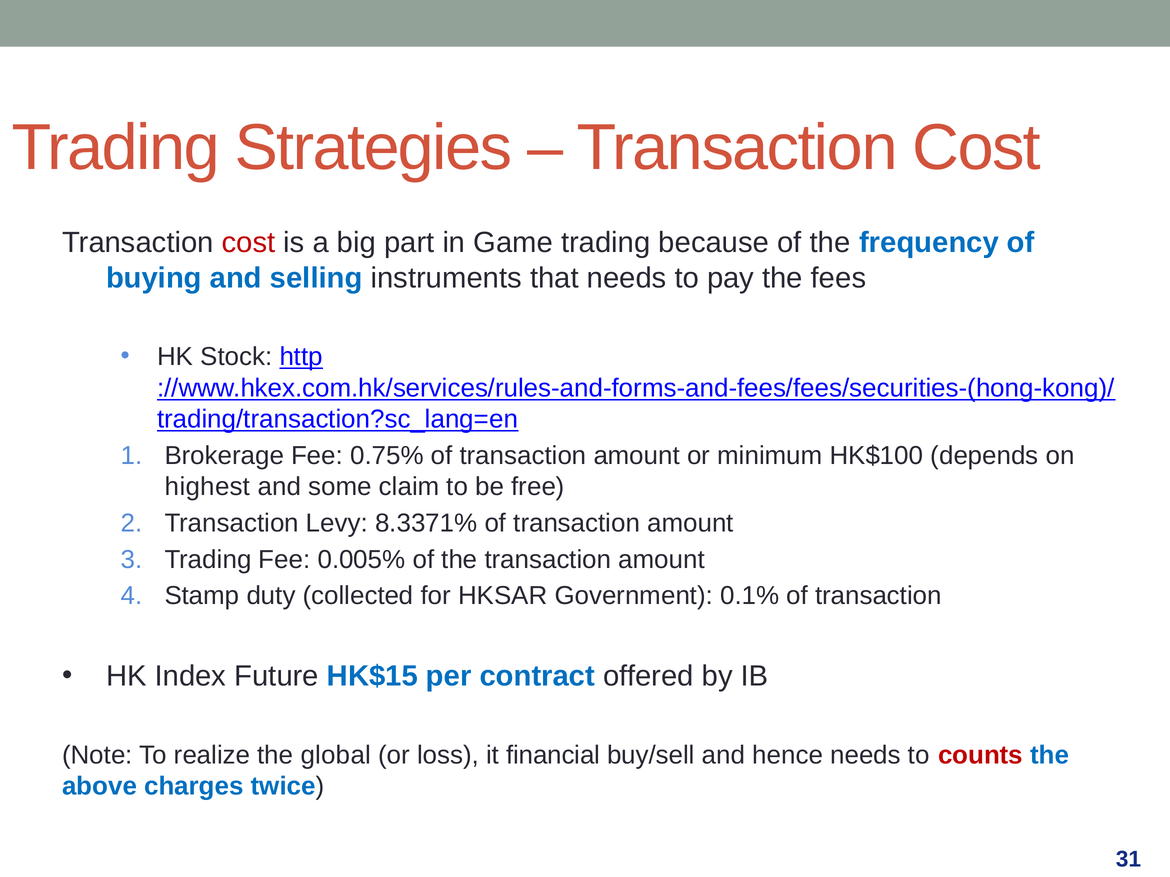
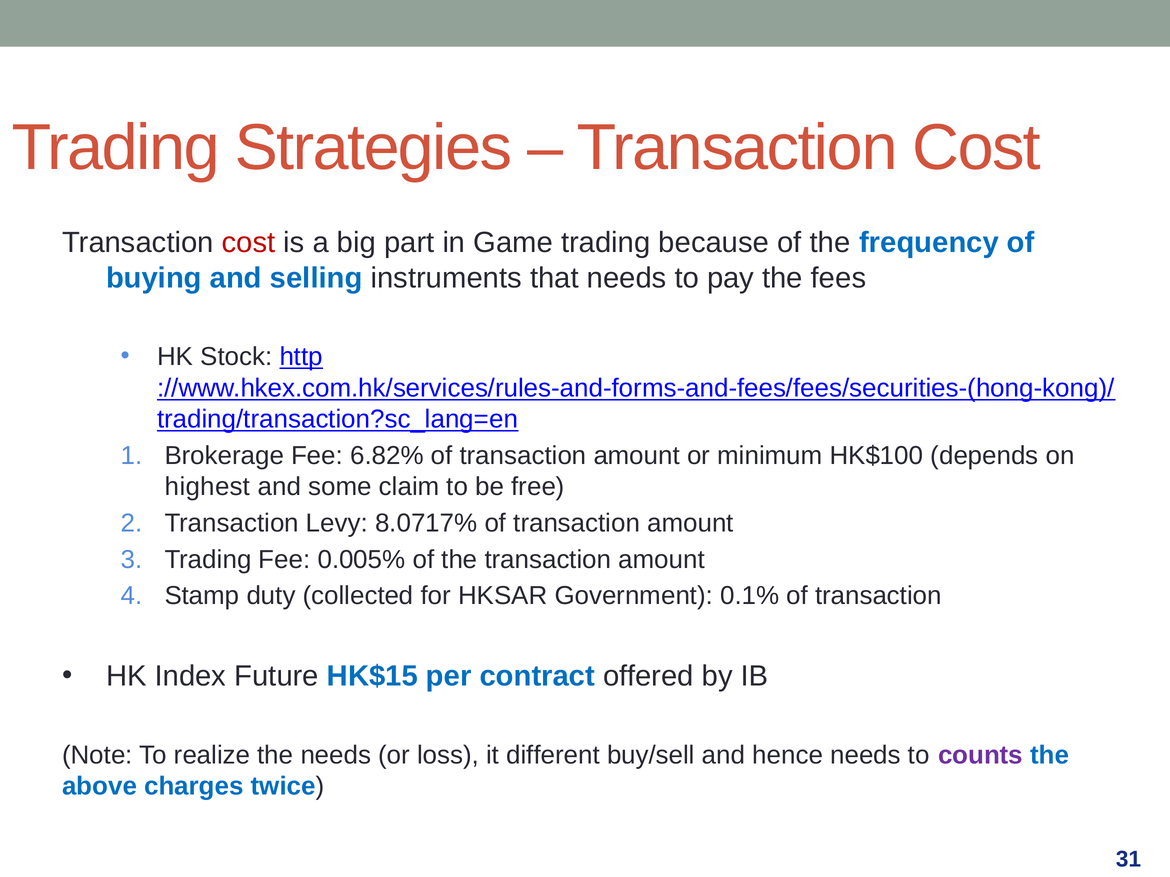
0.75%: 0.75% -> 6.82% (387, 456)
8.3371%: 8.3371% -> 8.0717% (426, 523)
the global: global -> needs (336, 755)
financial: financial -> different (553, 755)
counts colour: red -> purple (980, 755)
